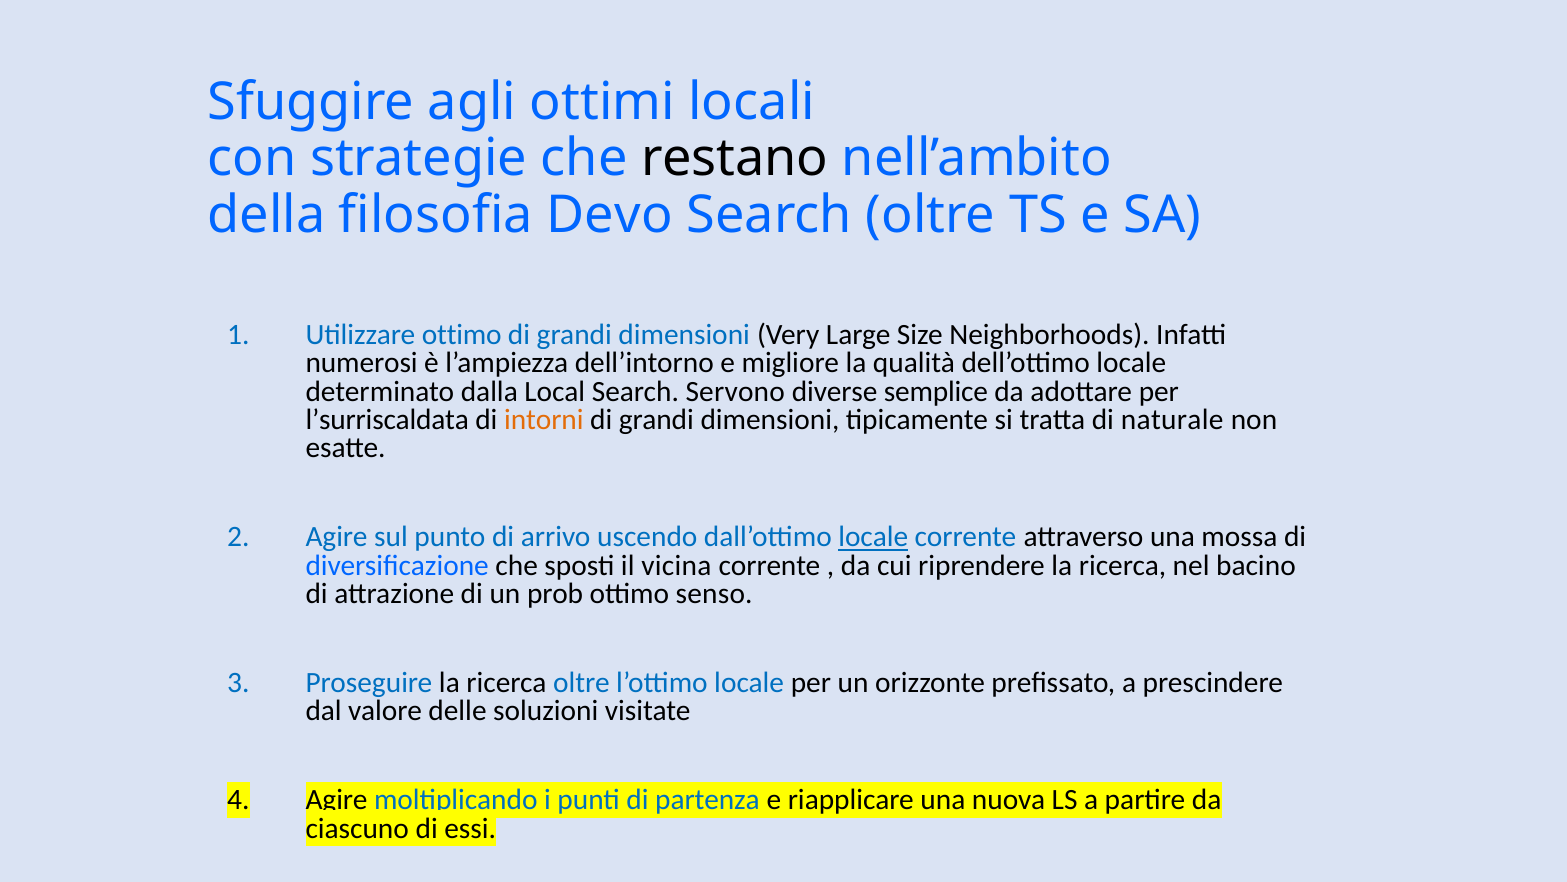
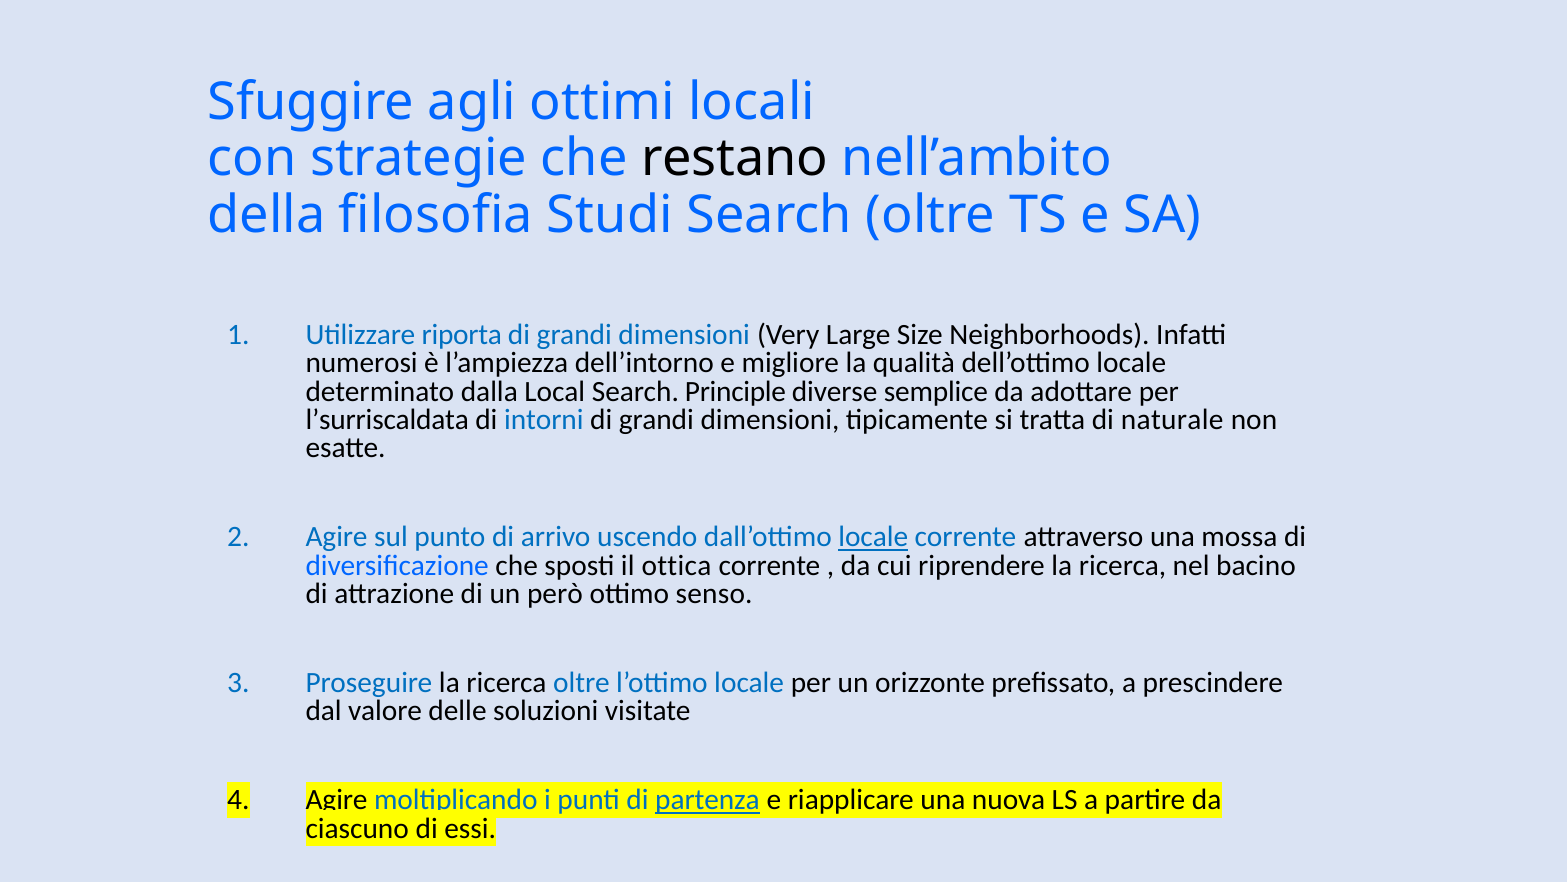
Devo: Devo -> Studi (610, 215)
Utilizzare ottimo: ottimo -> riporta (462, 335)
Servono: Servono -> Principle (735, 391)
intorni colour: orange -> blue (544, 419)
vicina: vicina -> ottica (676, 565)
prob: prob -> però (555, 593)
partenza underline: none -> present (708, 800)
